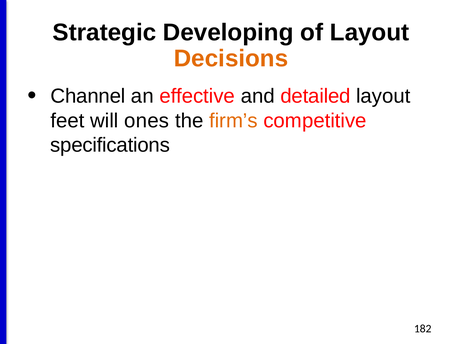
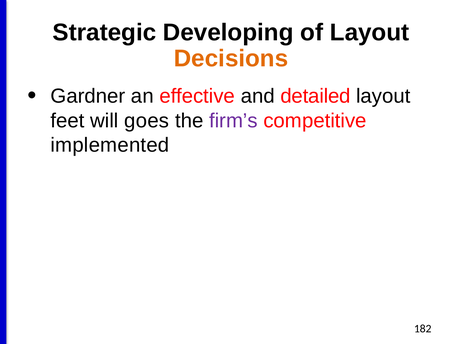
Channel: Channel -> Gardner (88, 96)
ones: ones -> goes (147, 121)
firm’s colour: orange -> purple (233, 121)
specifications: specifications -> implemented (110, 145)
